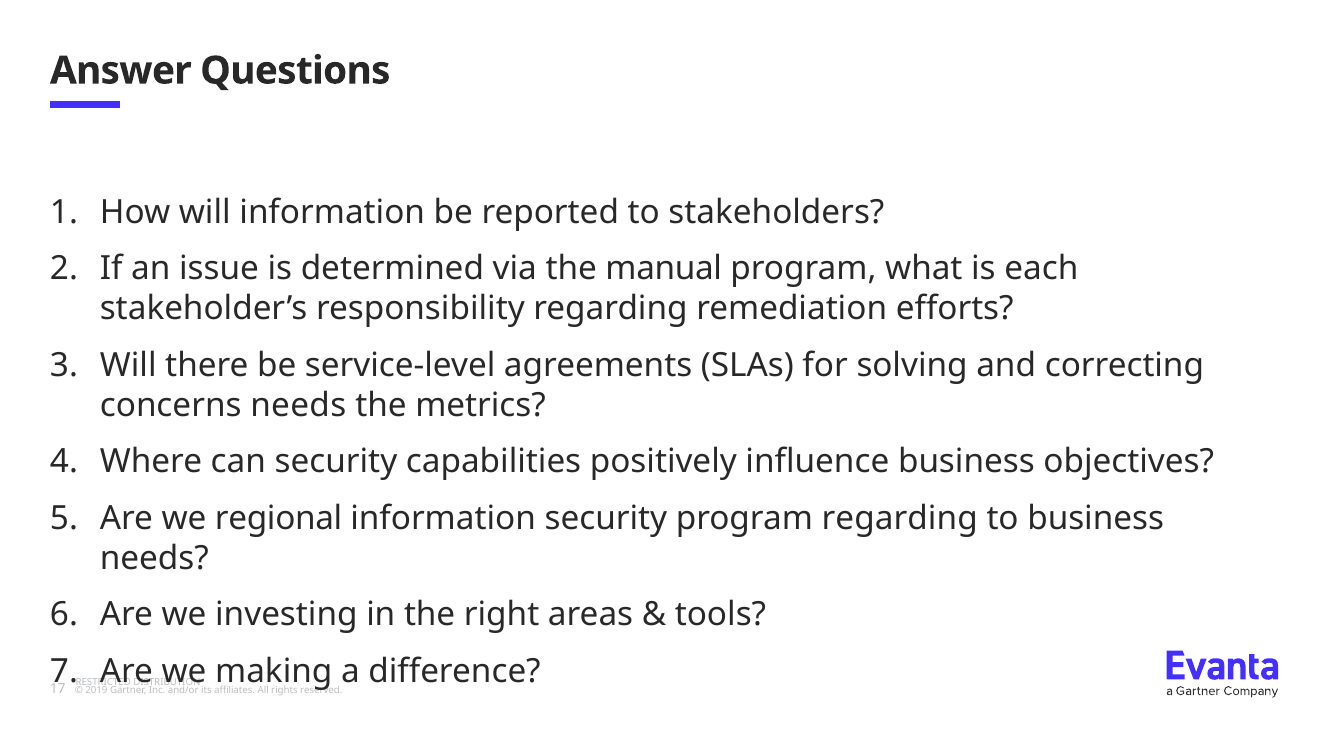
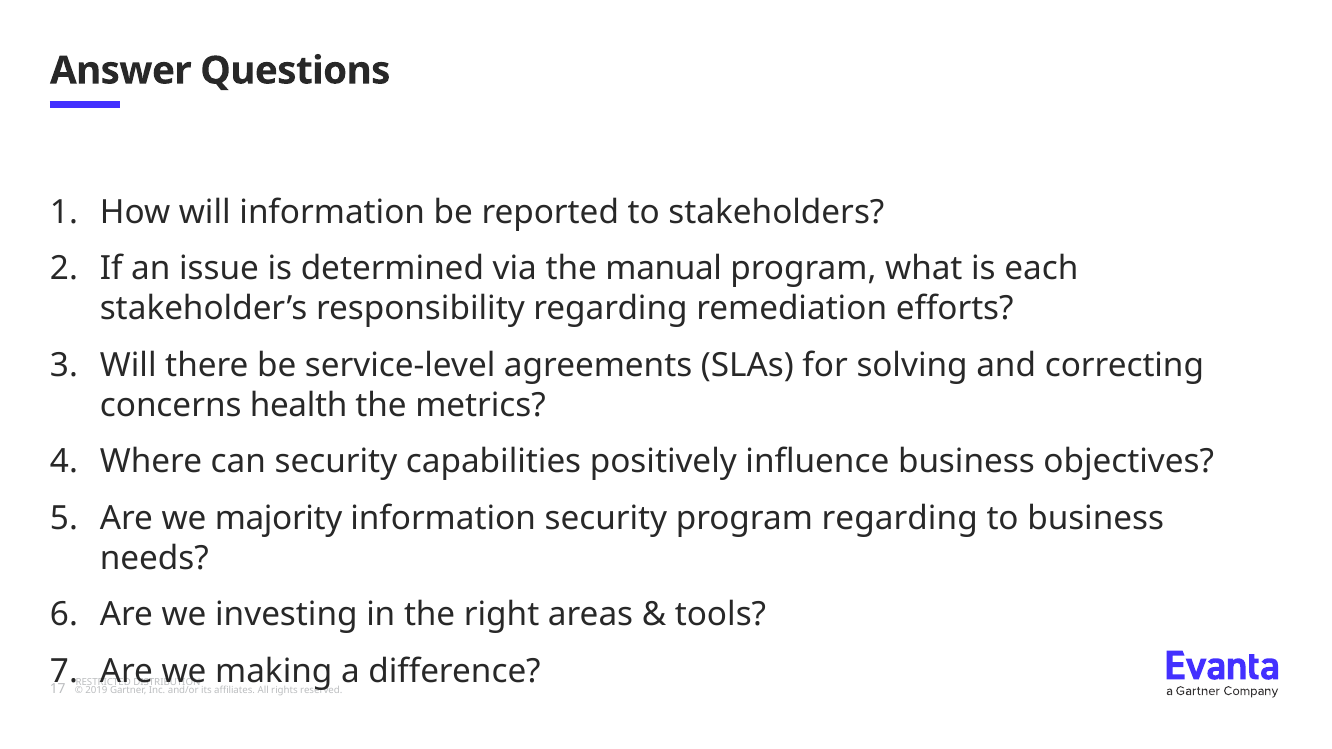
concerns needs: needs -> health (299, 405)
regional: regional -> majority (279, 518)
